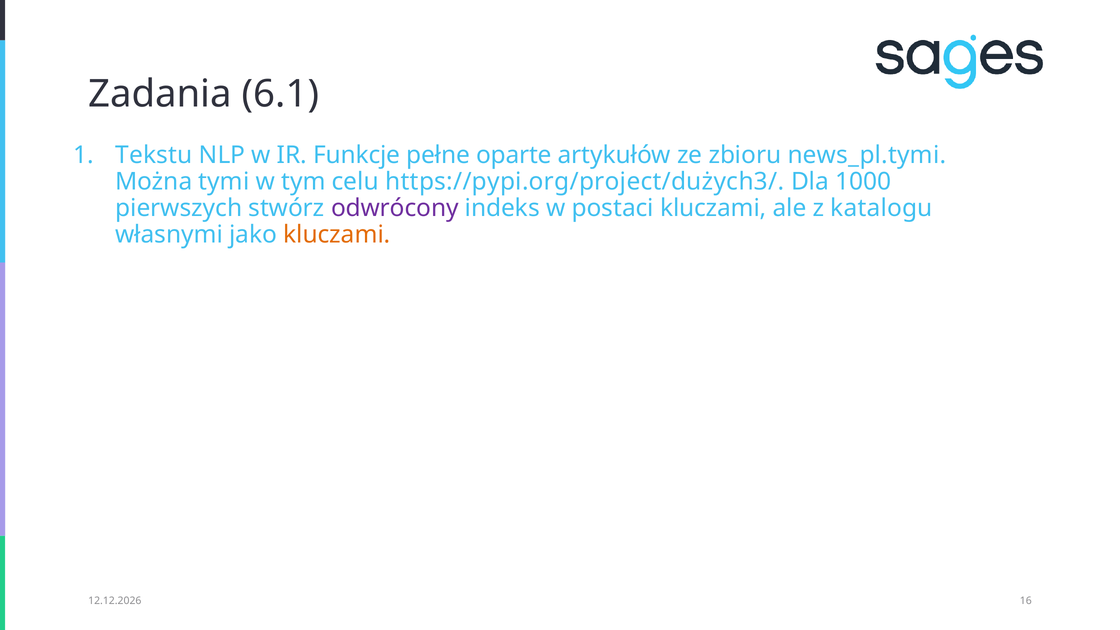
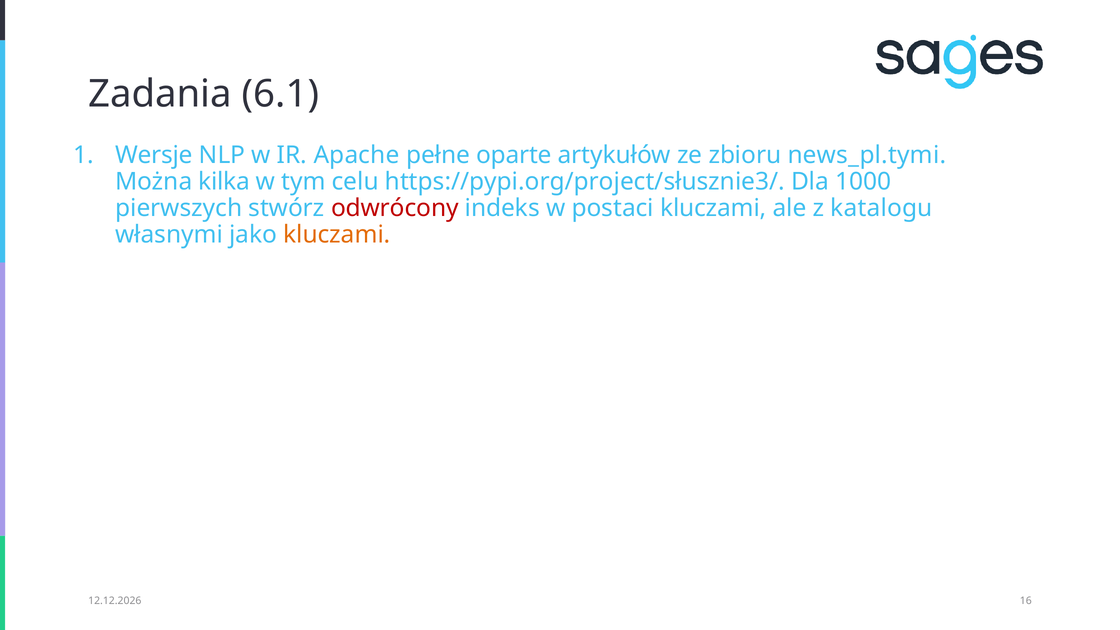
Tekstu: Tekstu -> Wersje (154, 155)
Funkcje: Funkcje -> Apache (357, 155)
tymi: tymi -> kilka (224, 182)
https://pypi.org/project/dużych3/: https://pypi.org/project/dużych3/ -> https://pypi.org/project/słusznie3/ (585, 182)
odwrócony colour: purple -> red (395, 208)
